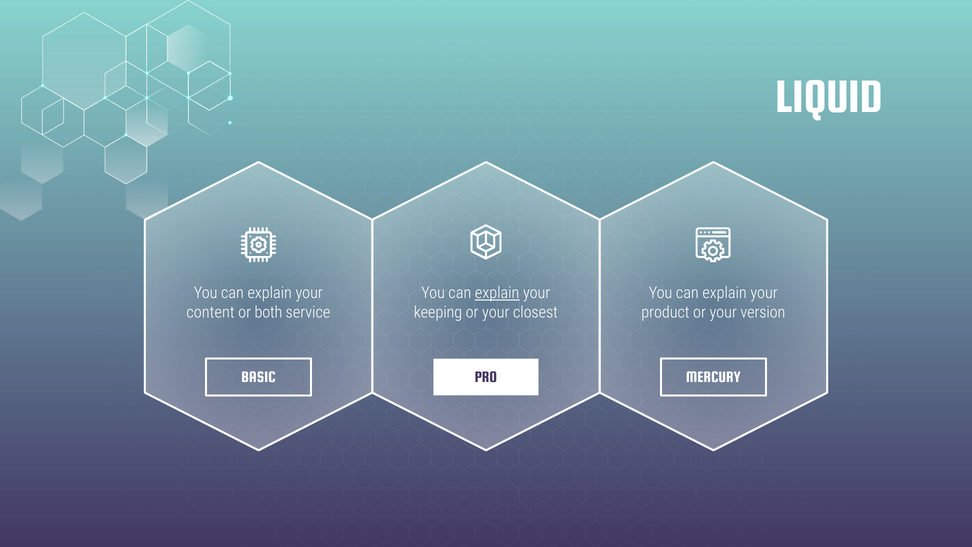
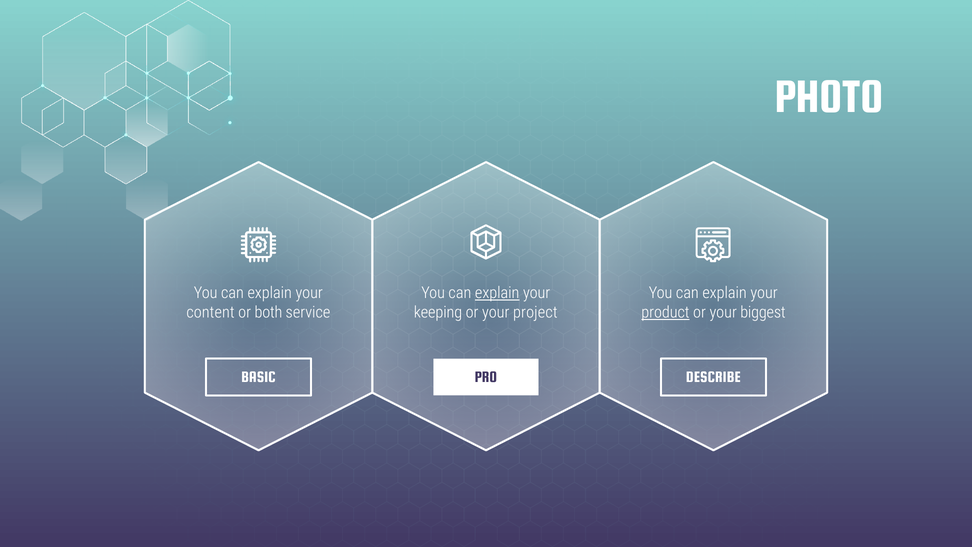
LIQUID: LIQUID -> PHOTO (829, 96)
closest: closest -> project (535, 312)
product underline: none -> present (665, 312)
version: version -> biggest (763, 312)
MERCURY: MERCURY -> DESCRIBE (713, 377)
